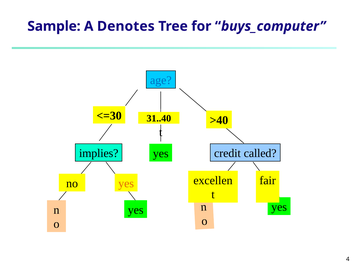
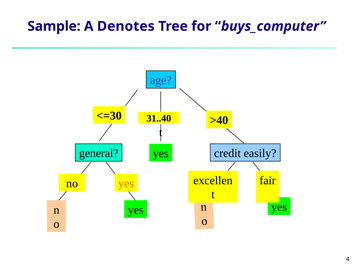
age colour: blue -> purple (161, 80)
implies: implies -> general (99, 153)
called: called -> easily (260, 153)
